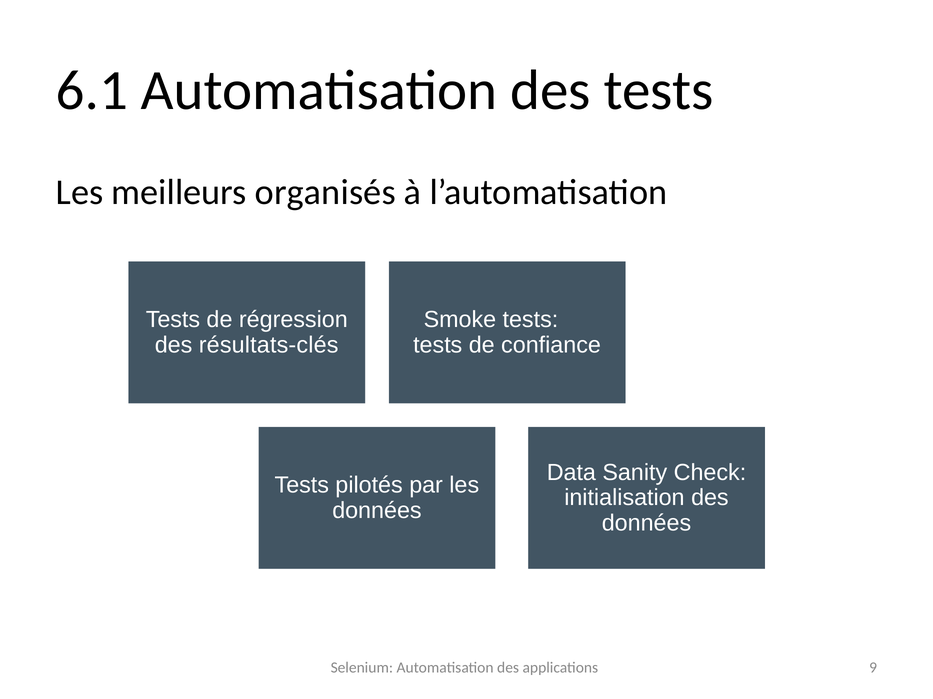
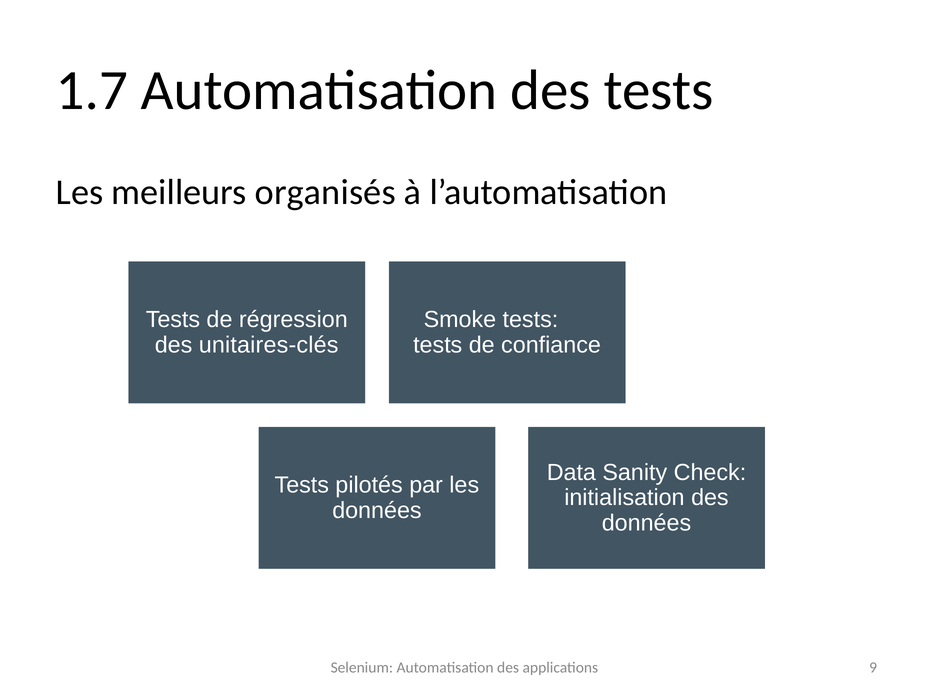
6.1: 6.1 -> 1.7 (92, 90)
résultats-clés: résultats-clés -> unitaires-clés (269, 345)
